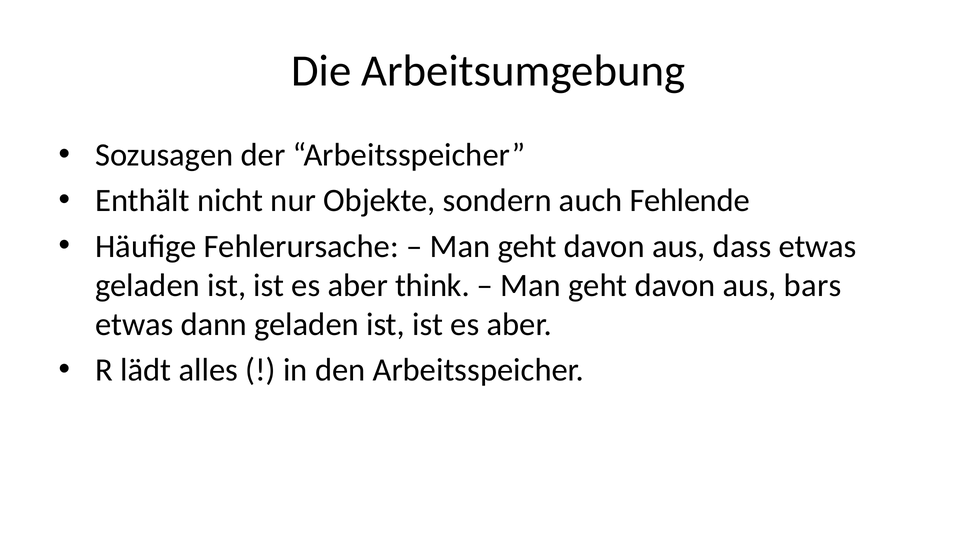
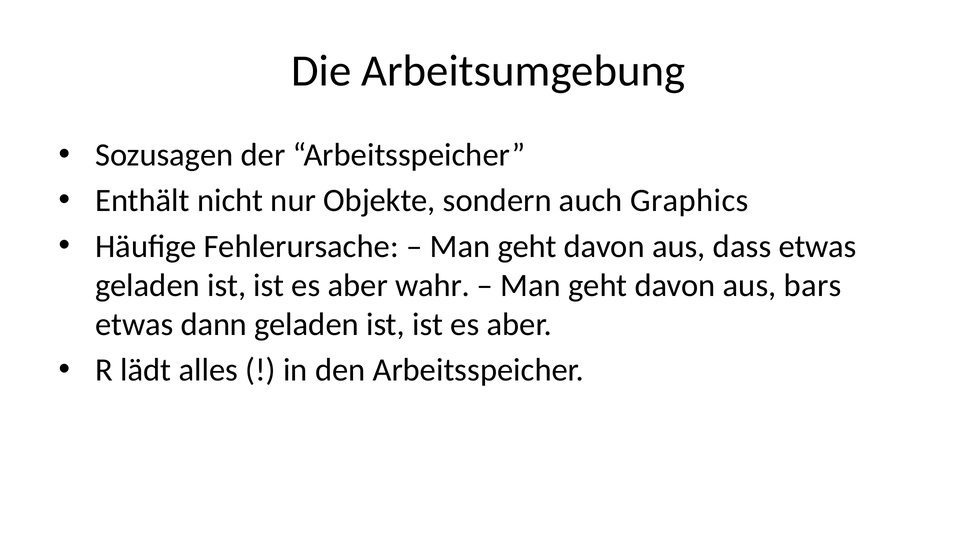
Fehlende: Fehlende -> Graphics (689, 201)
think: think -> wahr (433, 285)
